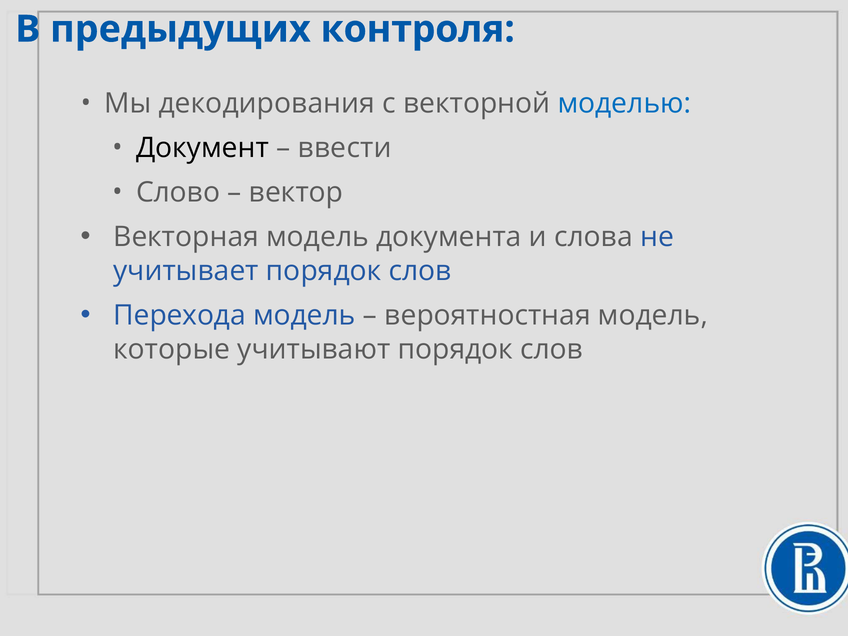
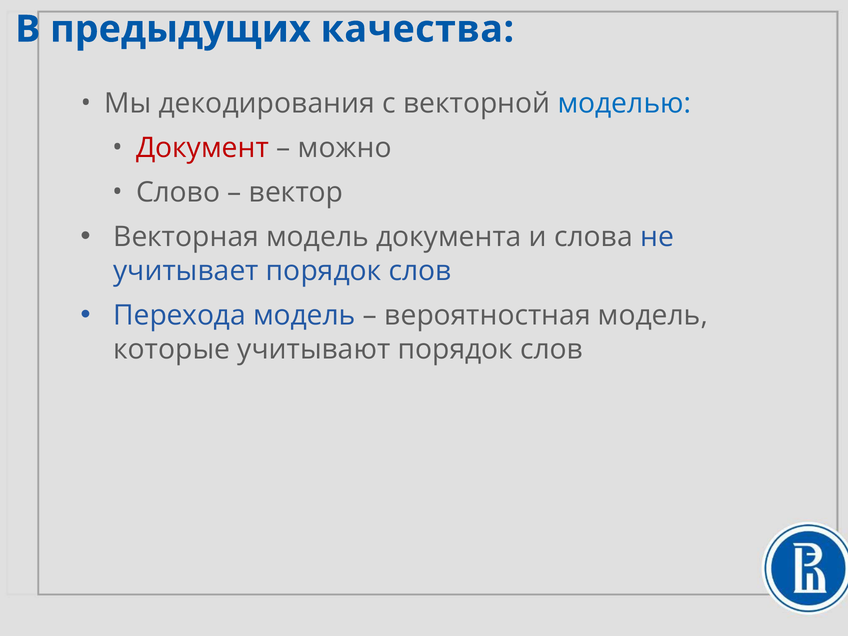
контроля: контроля -> качества (417, 29)
Документ colour: black -> red (202, 148)
ввести: ввести -> можно (345, 148)
